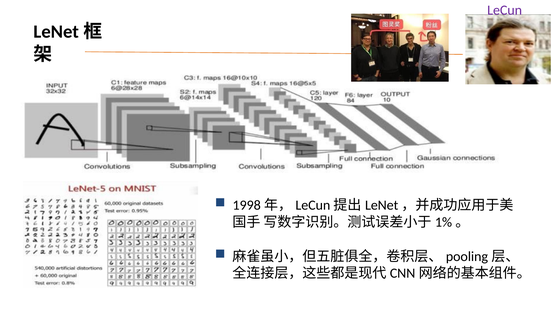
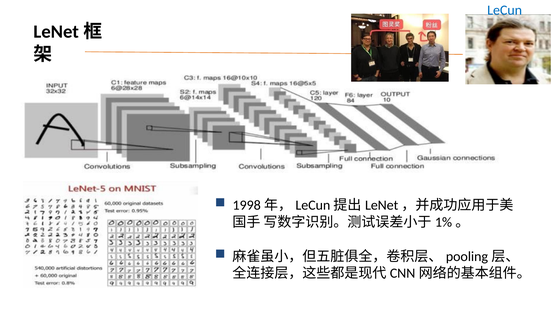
LeCun colour: purple -> blue (505, 10)
